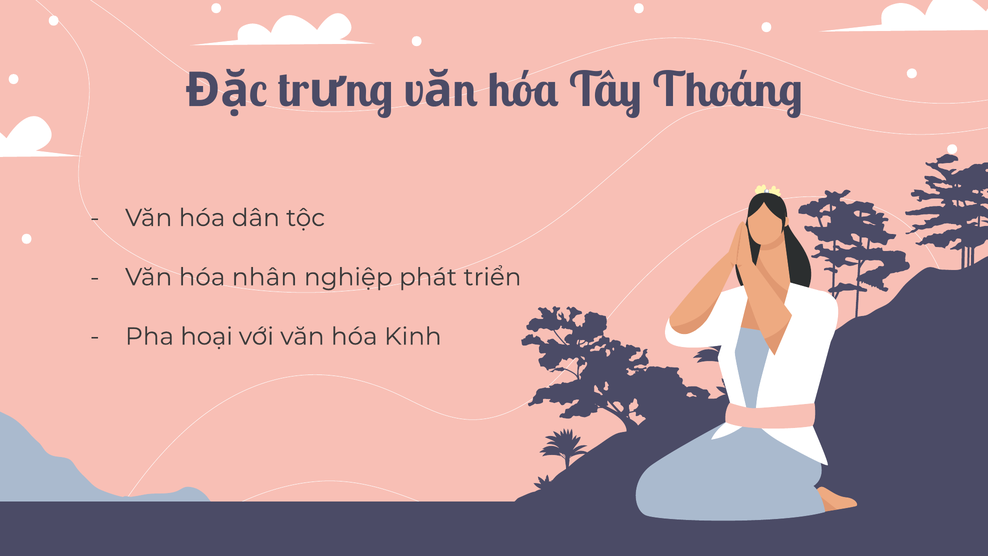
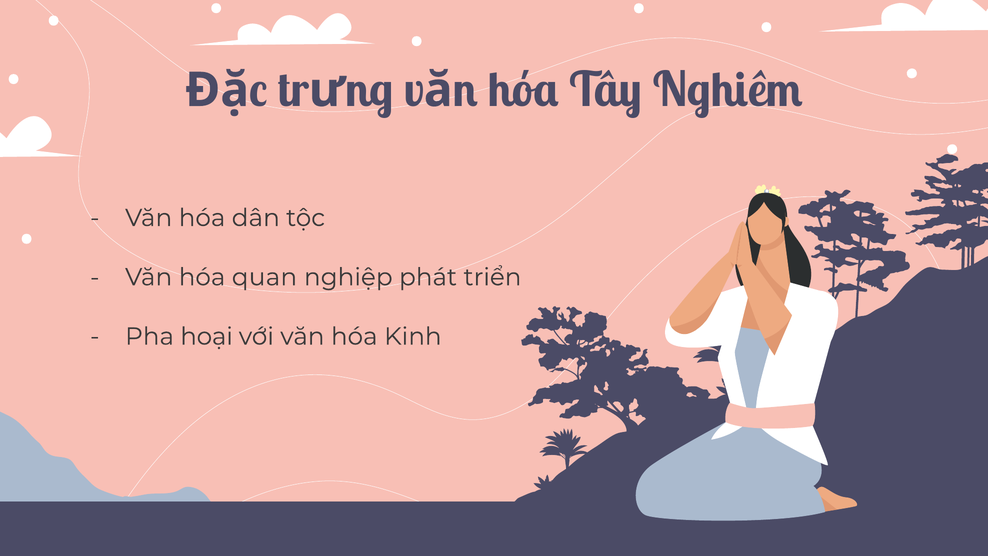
Thoáng: Thoáng -> Nghiêm (728, 90)
nhân: nhân -> quan (264, 277)
